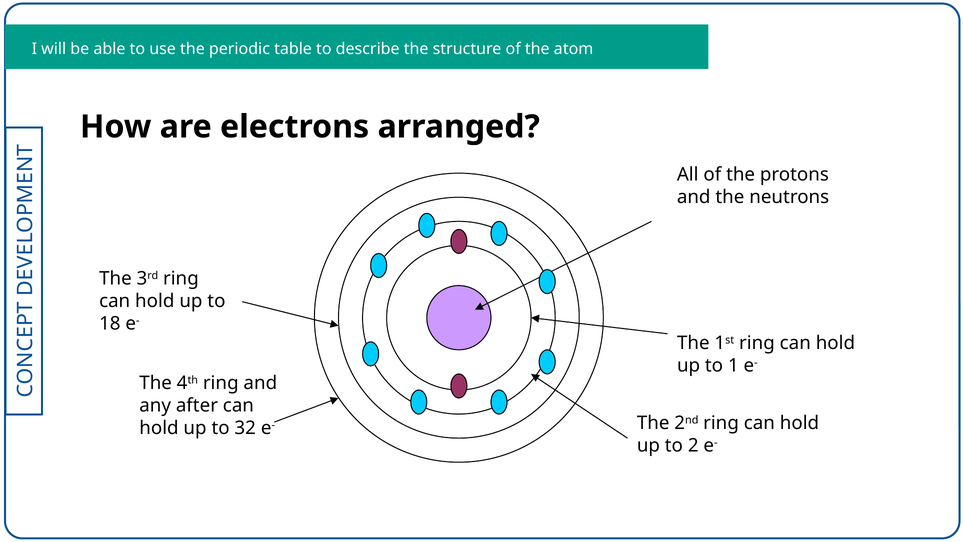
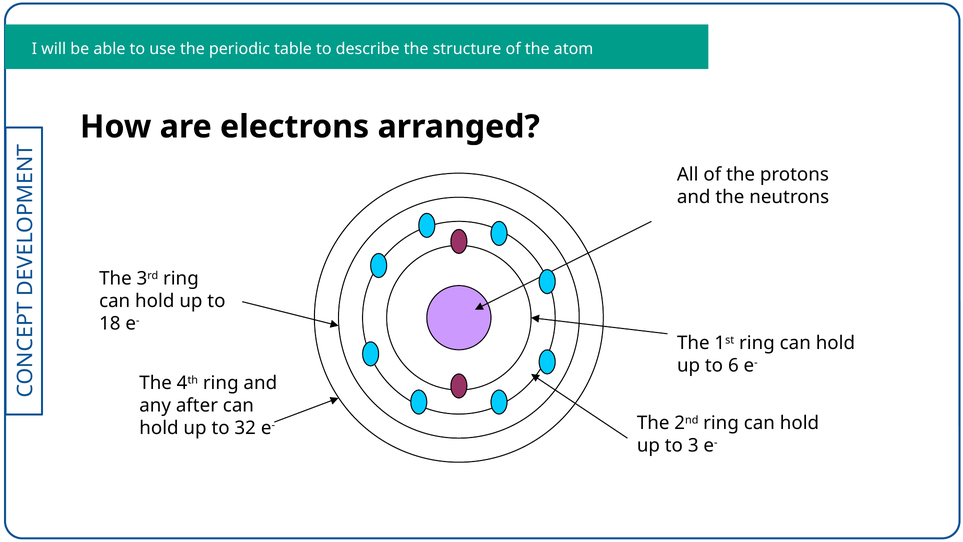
1: 1 -> 6 (733, 365)
2: 2 -> 3 (693, 446)
